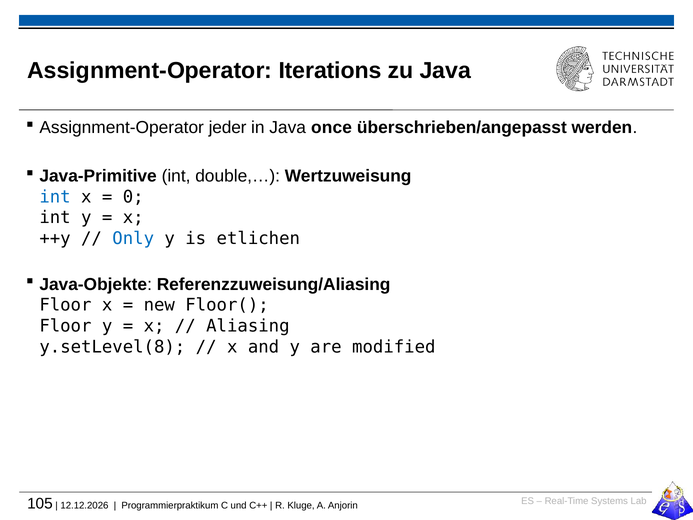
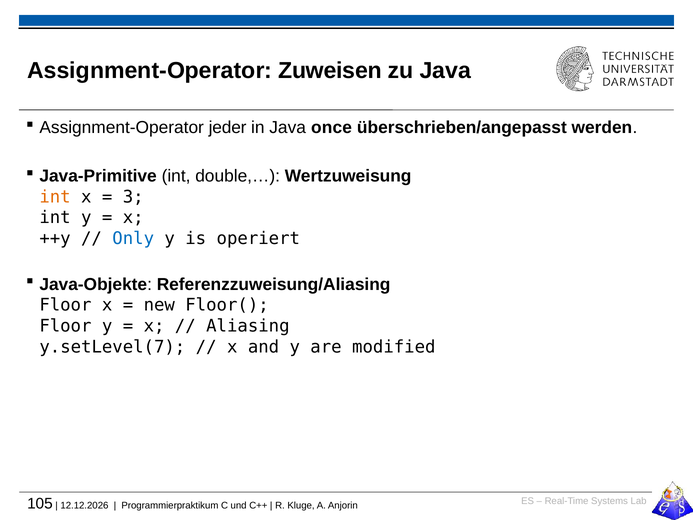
Iterations: Iterations -> Zuweisen (330, 70)
int colour: blue -> orange (55, 197)
0: 0 -> 3 (133, 197)
etlichen: etlichen -> operiert (258, 238)
y.setLevel(8: y.setLevel(8 -> y.setLevel(7 (112, 347)
